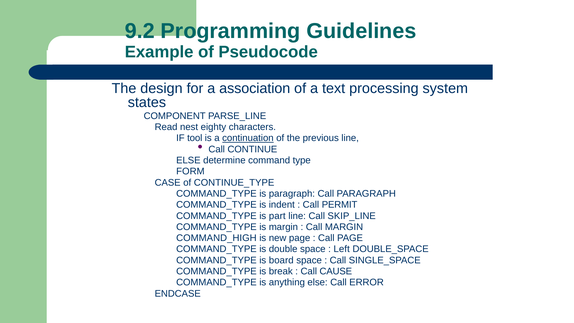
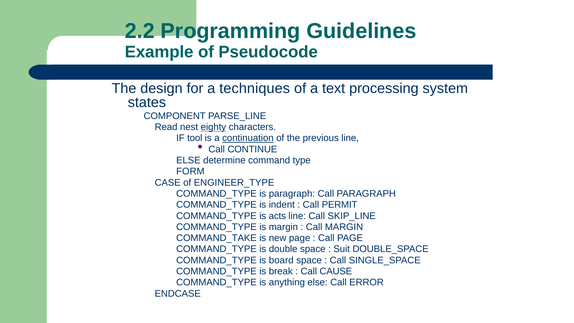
9.2: 9.2 -> 2.2 (140, 31)
association: association -> techniques (255, 88)
eighty underline: none -> present (213, 127)
CONTINUE_TYPE: CONTINUE_TYPE -> ENGINEER_TYPE (234, 182)
part: part -> acts (277, 216)
COMMAND_HIGH: COMMAND_HIGH -> COMMAND_TAKE (216, 238)
Left: Left -> Suit (342, 249)
